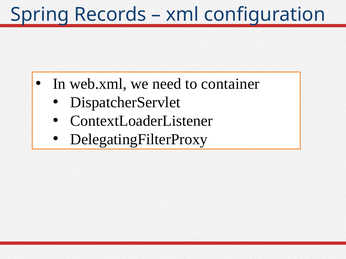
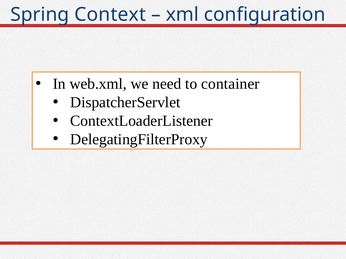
Records: Records -> Context (110, 15)
